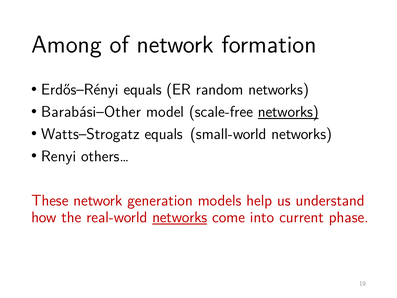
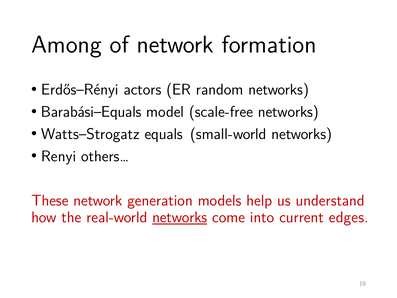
Erdős–Rényi equals: equals -> actors (142, 89)
Barabási–Other: Barabási–Other -> Barabási–Equals (91, 112)
networks underline: present -> none (288, 112)
phase: phase -> edges (349, 217)
